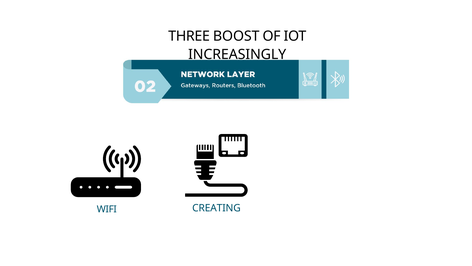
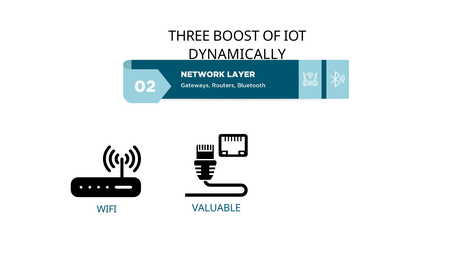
INCREASINGLY: INCREASINGLY -> DYNAMICALLY (237, 54)
CREATING: CREATING -> VALUABLE (216, 208)
